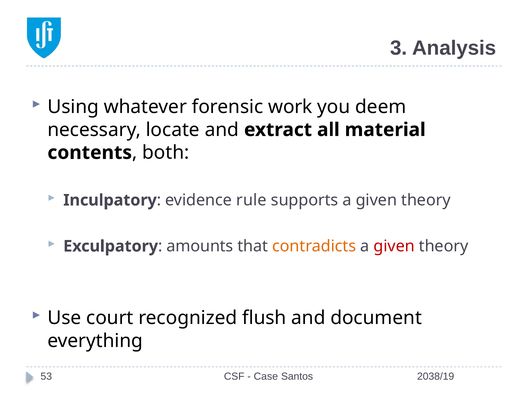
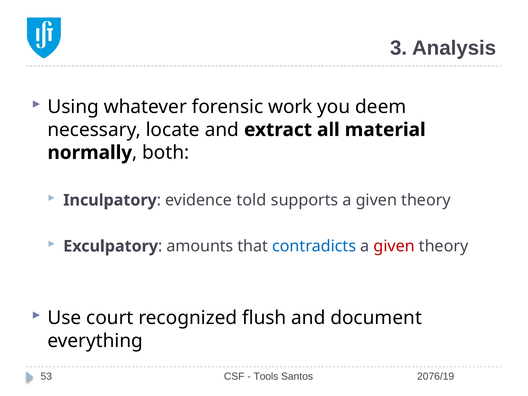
contents: contents -> normally (90, 153)
rule: rule -> told (251, 200)
contradicts colour: orange -> blue (314, 246)
Case: Case -> Tools (266, 377)
2038/19: 2038/19 -> 2076/19 (436, 377)
